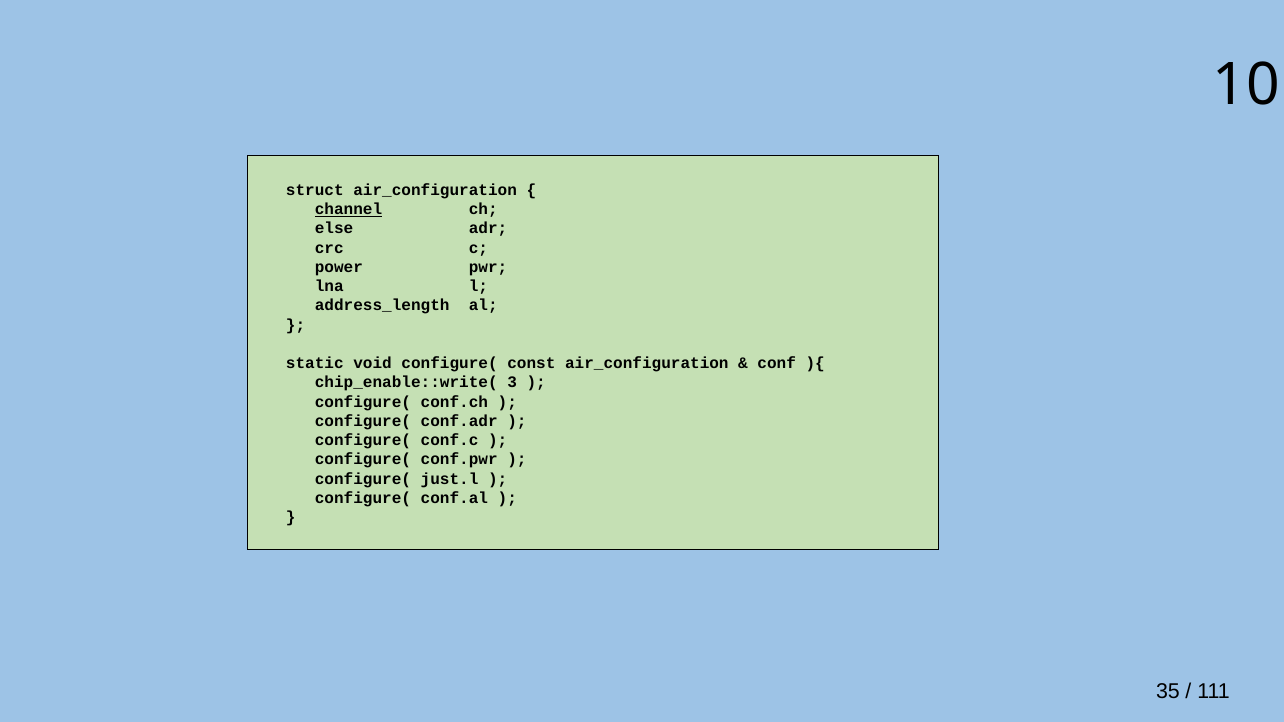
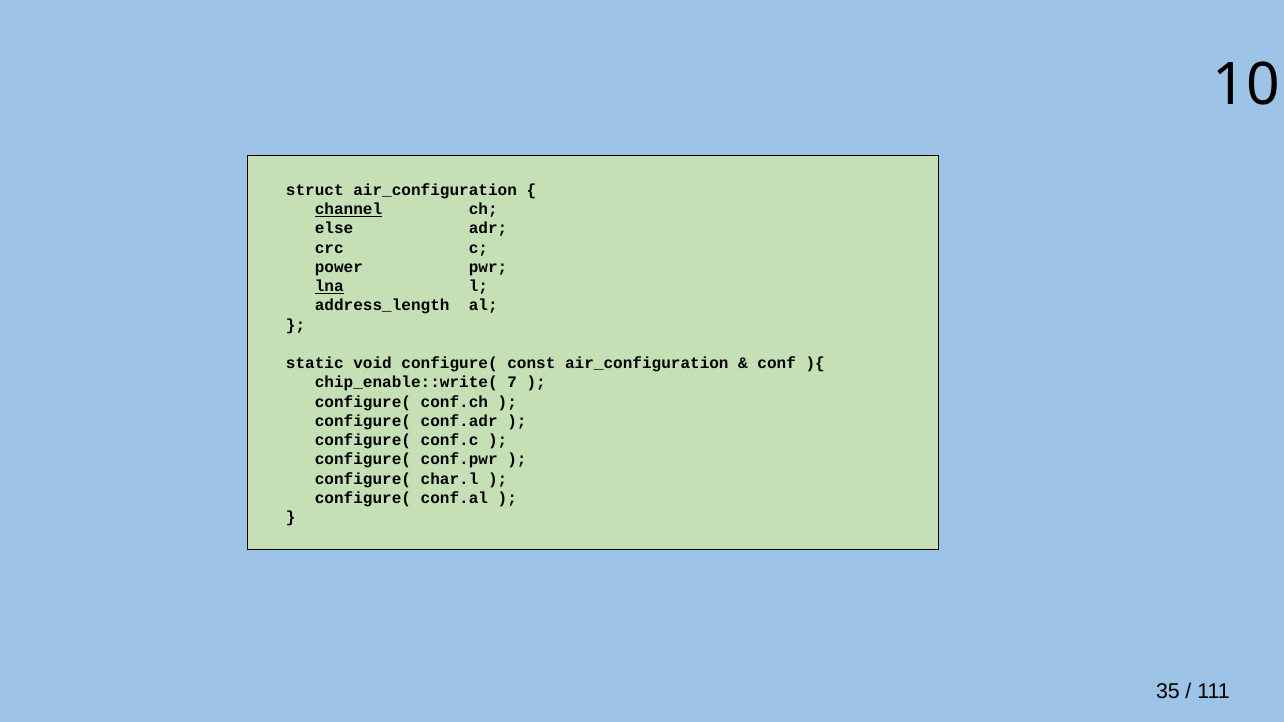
lna underline: none -> present (329, 287)
3: 3 -> 7 (512, 383)
just.l: just.l -> char.l (450, 479)
